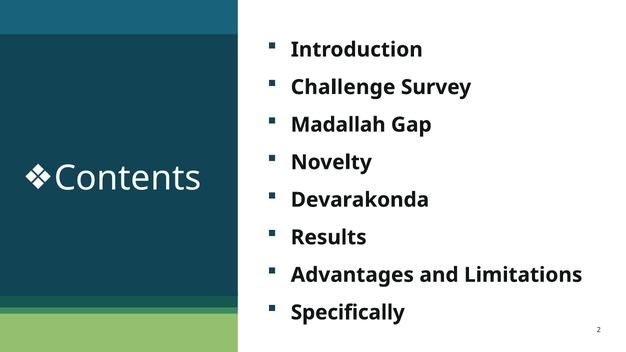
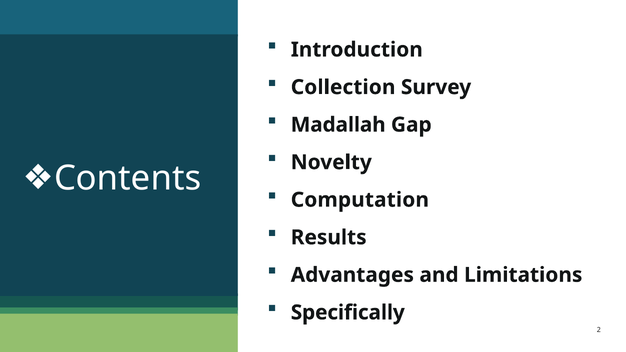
Challenge: Challenge -> Collection (343, 87)
Devarakonda: Devarakonda -> Computation (360, 200)
